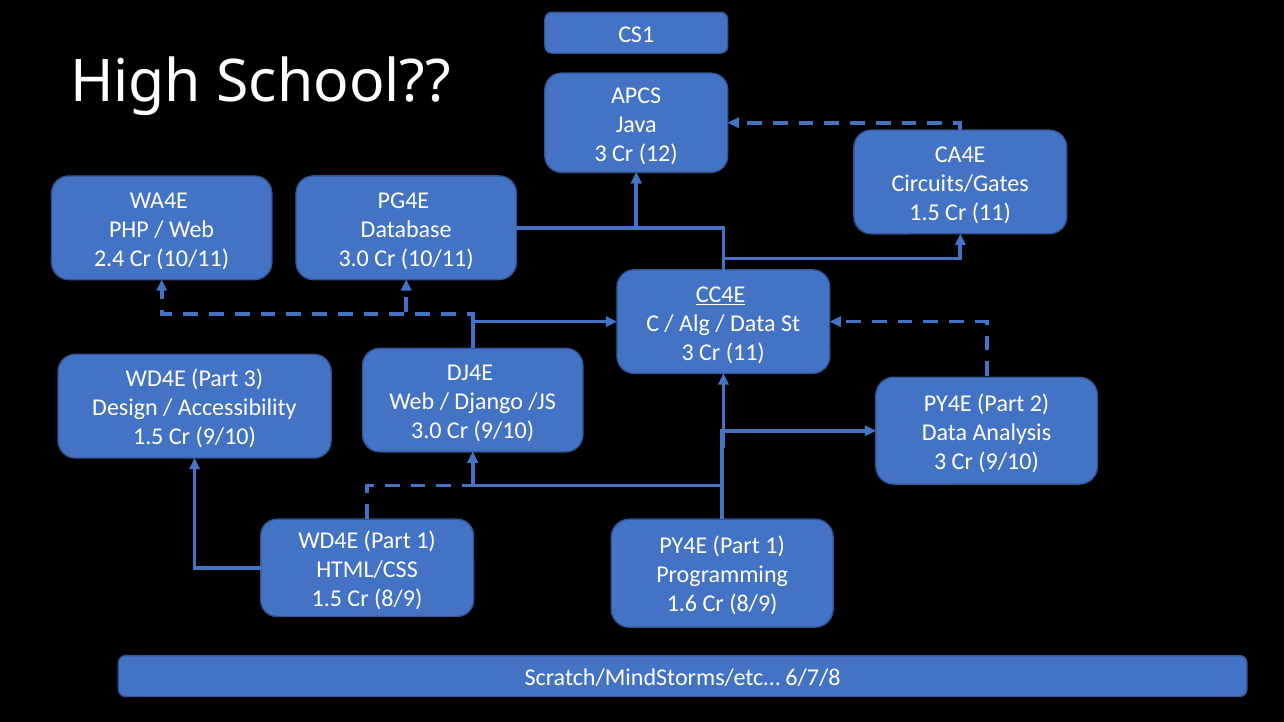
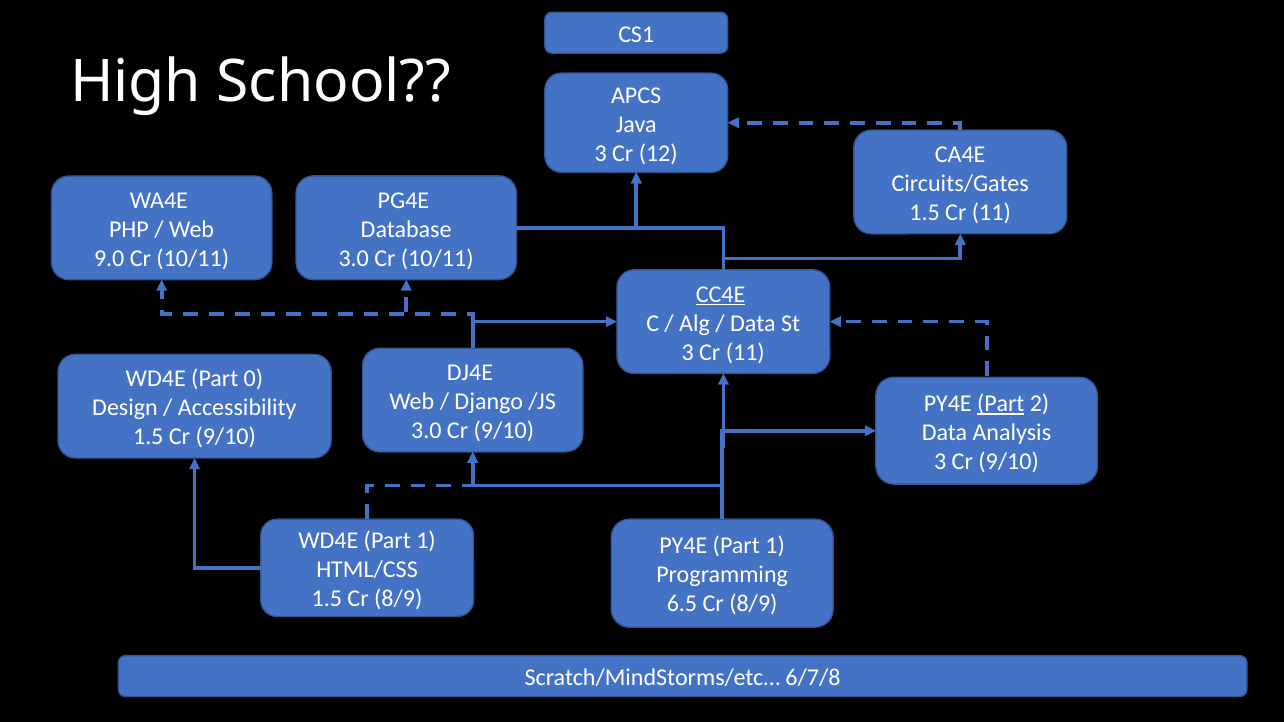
2.4: 2.4 -> 9.0 (109, 258)
Part 3: 3 -> 0 (253, 379)
Part underline: none -> present (1001, 404)
1.6: 1.6 -> 6.5 (682, 604)
